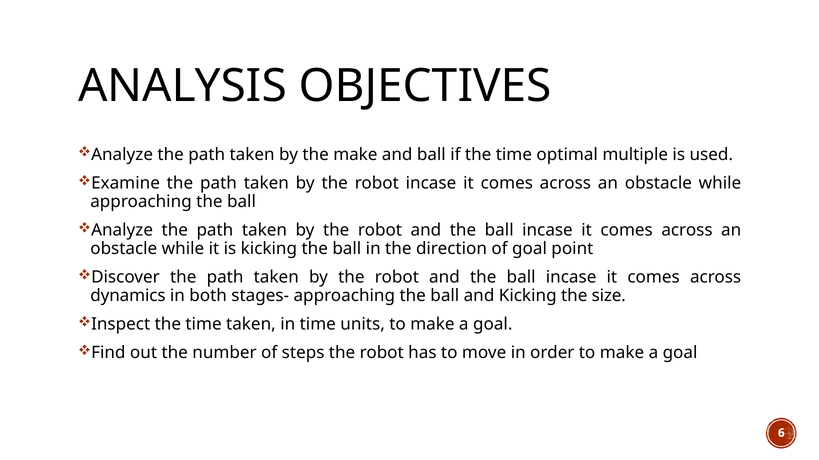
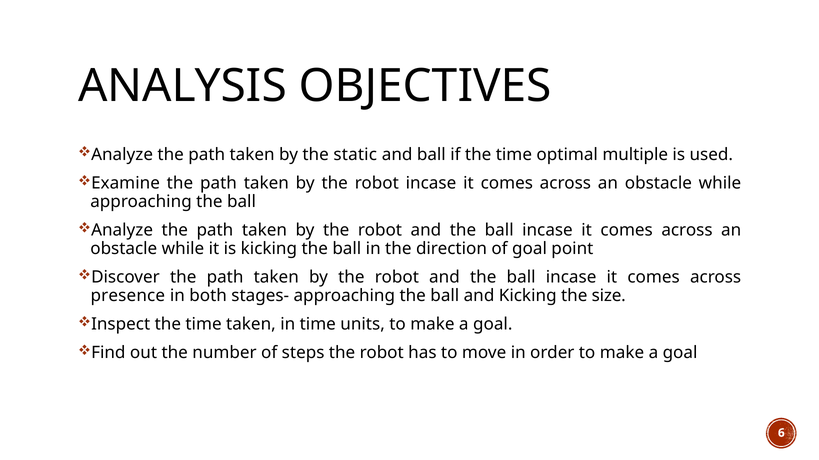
the make: make -> static (355, 155)
dynamics: dynamics -> presence (128, 296)
